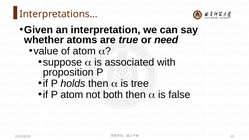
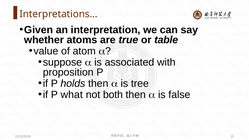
need: need -> table (166, 40)
P atom: atom -> what (72, 95)
